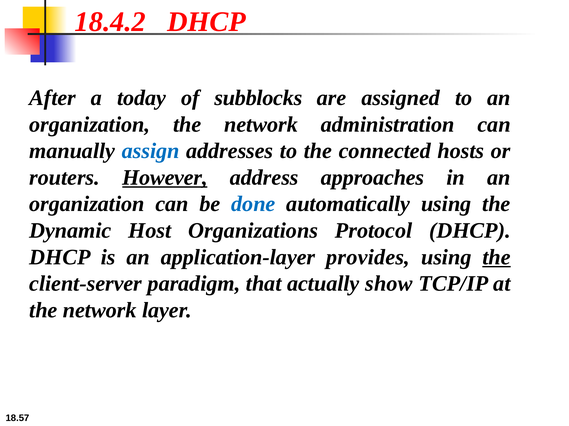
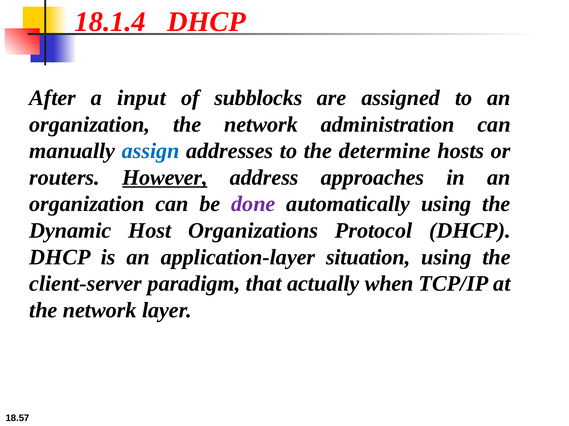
18.4.2: 18.4.2 -> 18.1.4 (110, 22)
today: today -> input (141, 98)
connected: connected -> determine (385, 151)
done colour: blue -> purple (253, 204)
provides: provides -> situation (368, 258)
the underline: present -> none (496, 258)
show: show -> when (389, 284)
